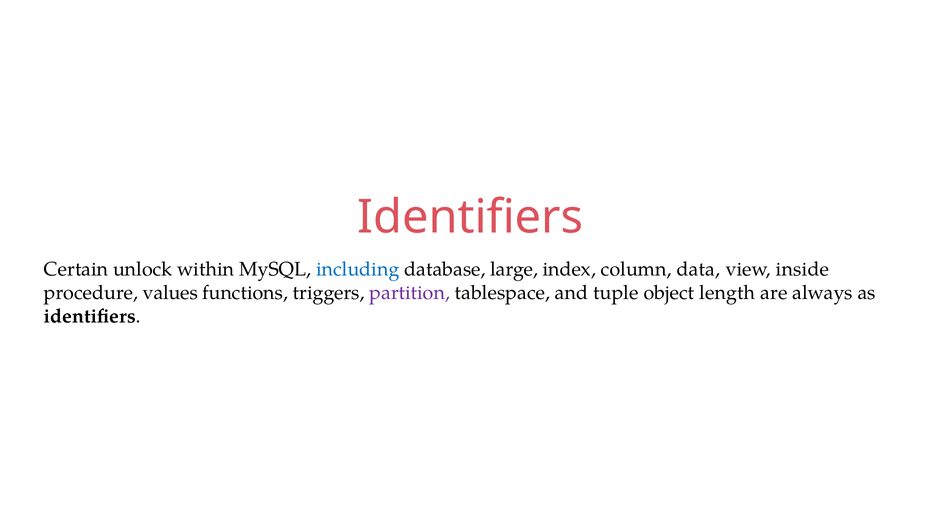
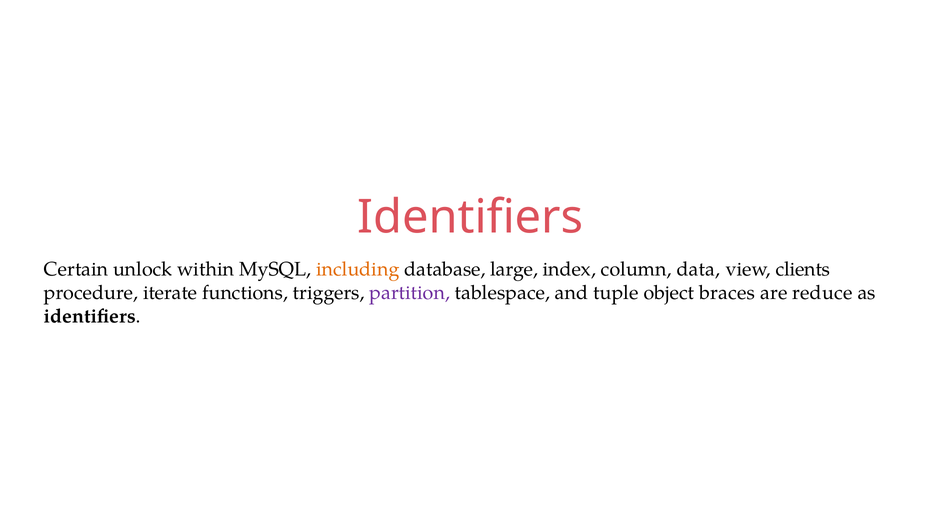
including colour: blue -> orange (358, 270)
inside: inside -> clients (803, 270)
values: values -> iterate (170, 293)
length: length -> braces (727, 293)
always: always -> reduce (822, 293)
